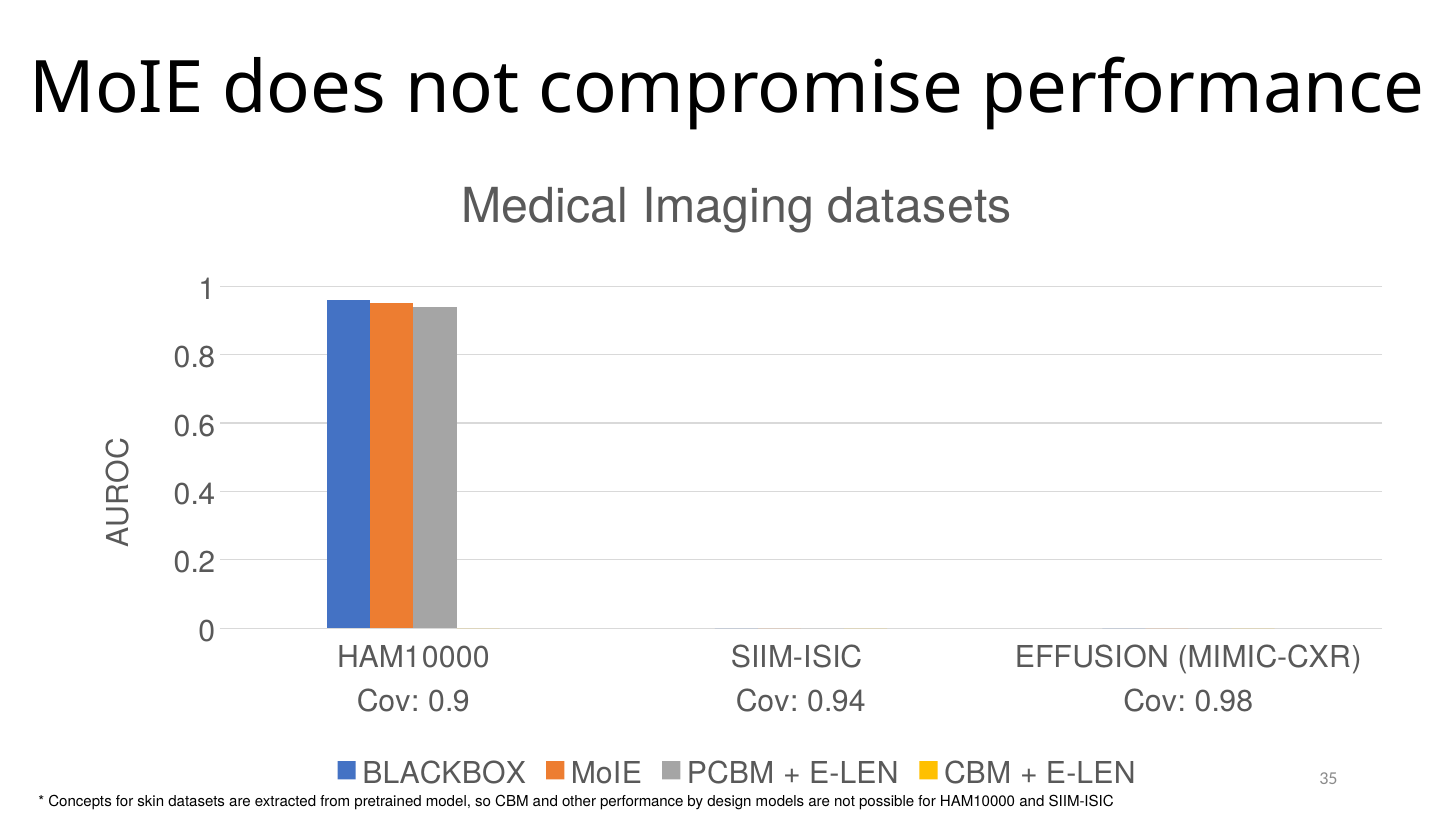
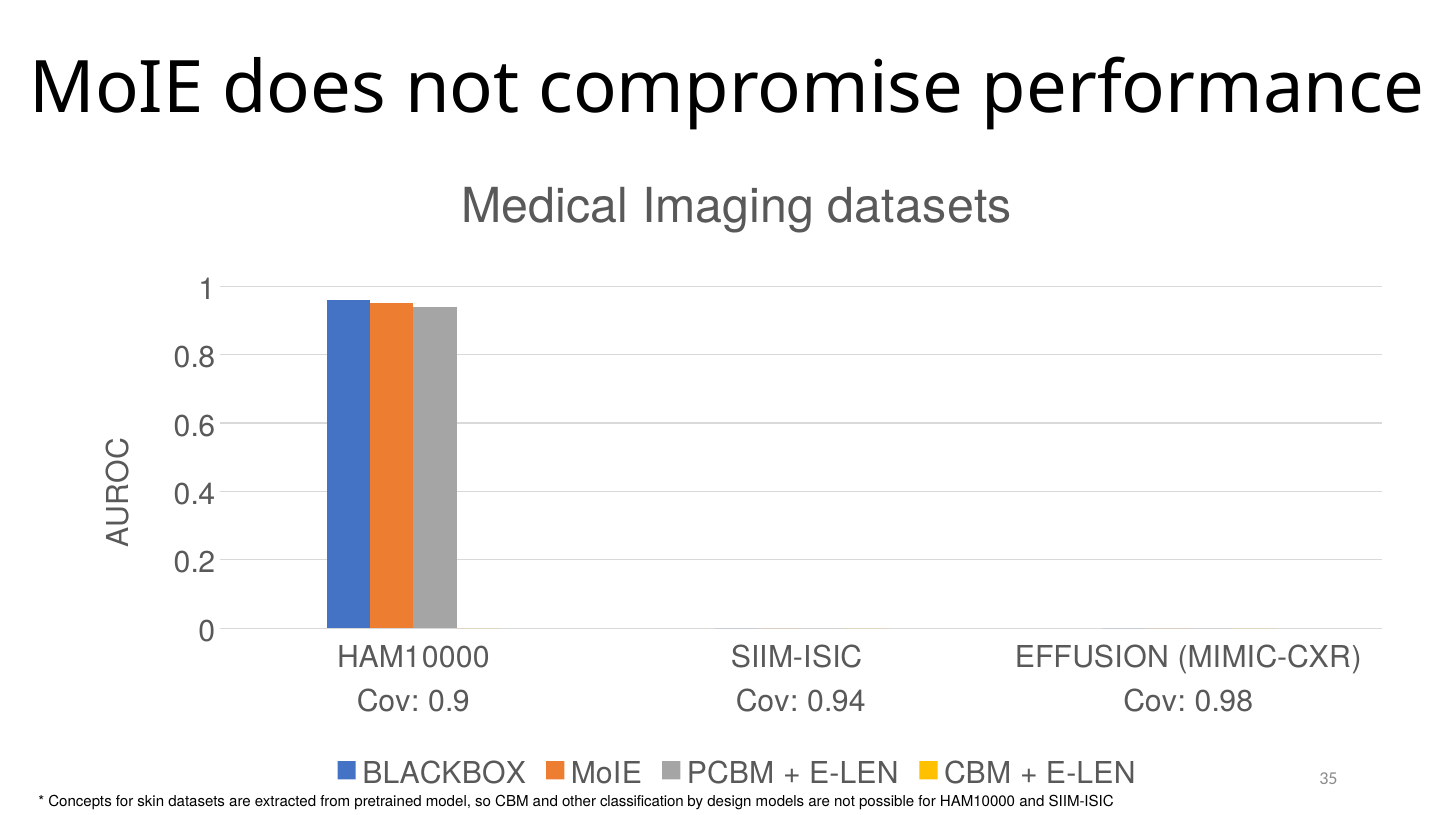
other performance: performance -> classification (642, 801)
